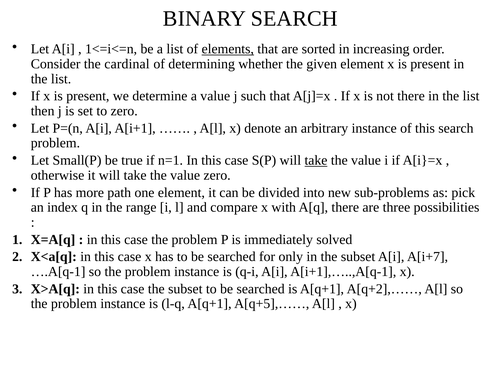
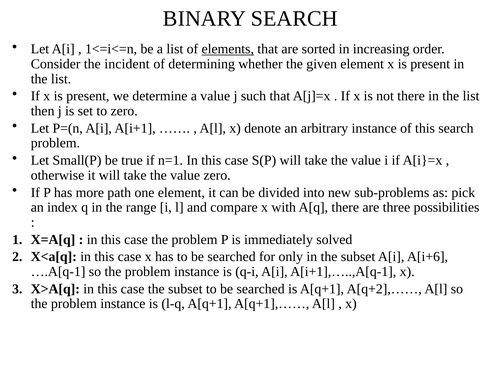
cardinal: cardinal -> incident (127, 64)
take underline: present -> none (316, 160)
A[i+7: A[i+7 -> A[i+6 (428, 257)
A[q+5],……: A[q+5],…… -> A[q+1],…… (272, 304)
